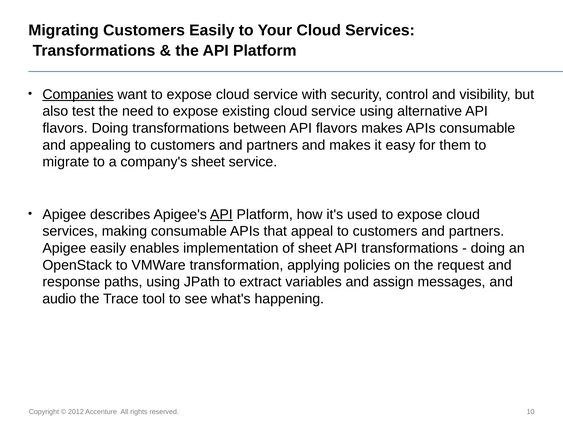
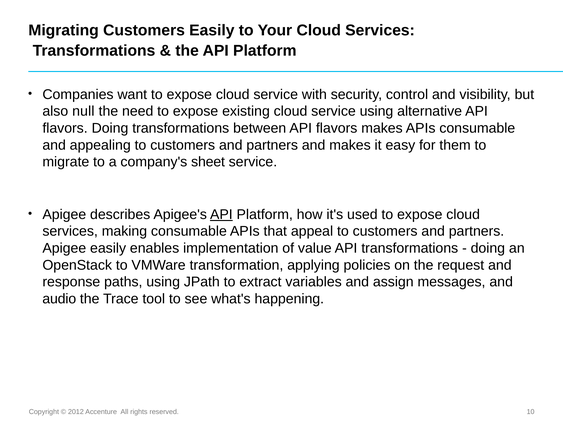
Companies underline: present -> none (78, 94)
test: test -> null (83, 111)
of sheet: sheet -> value (315, 248)
